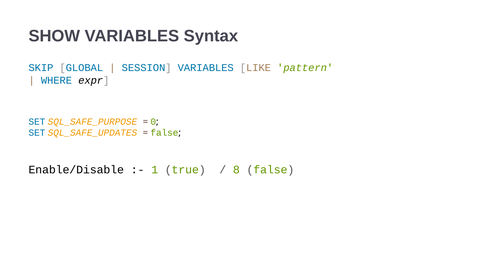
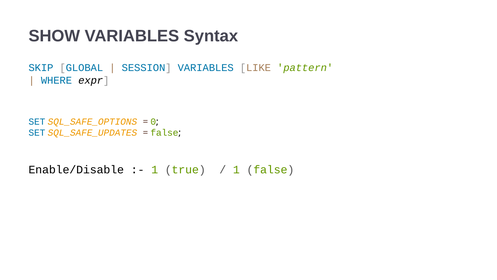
SQL_SAFE_PURPOSE: SQL_SAFE_PURPOSE -> SQL_SAFE_OPTIONS (92, 121)
8: 8 -> 1 (236, 170)
